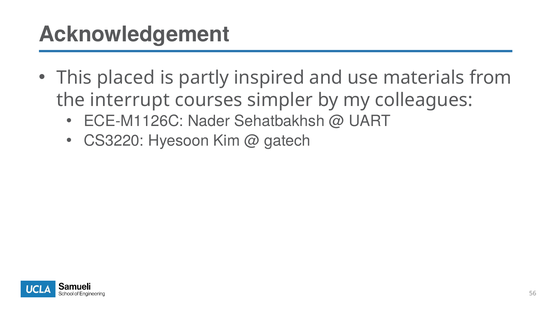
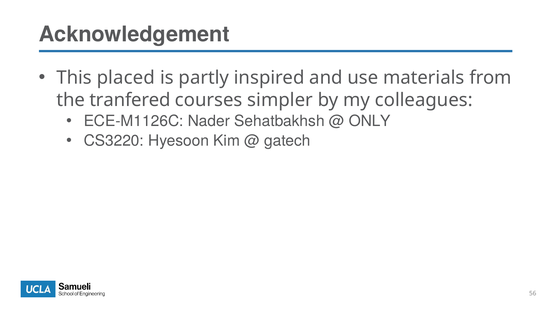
interrupt: interrupt -> tranfered (130, 100)
UART: UART -> ONLY (370, 121)
